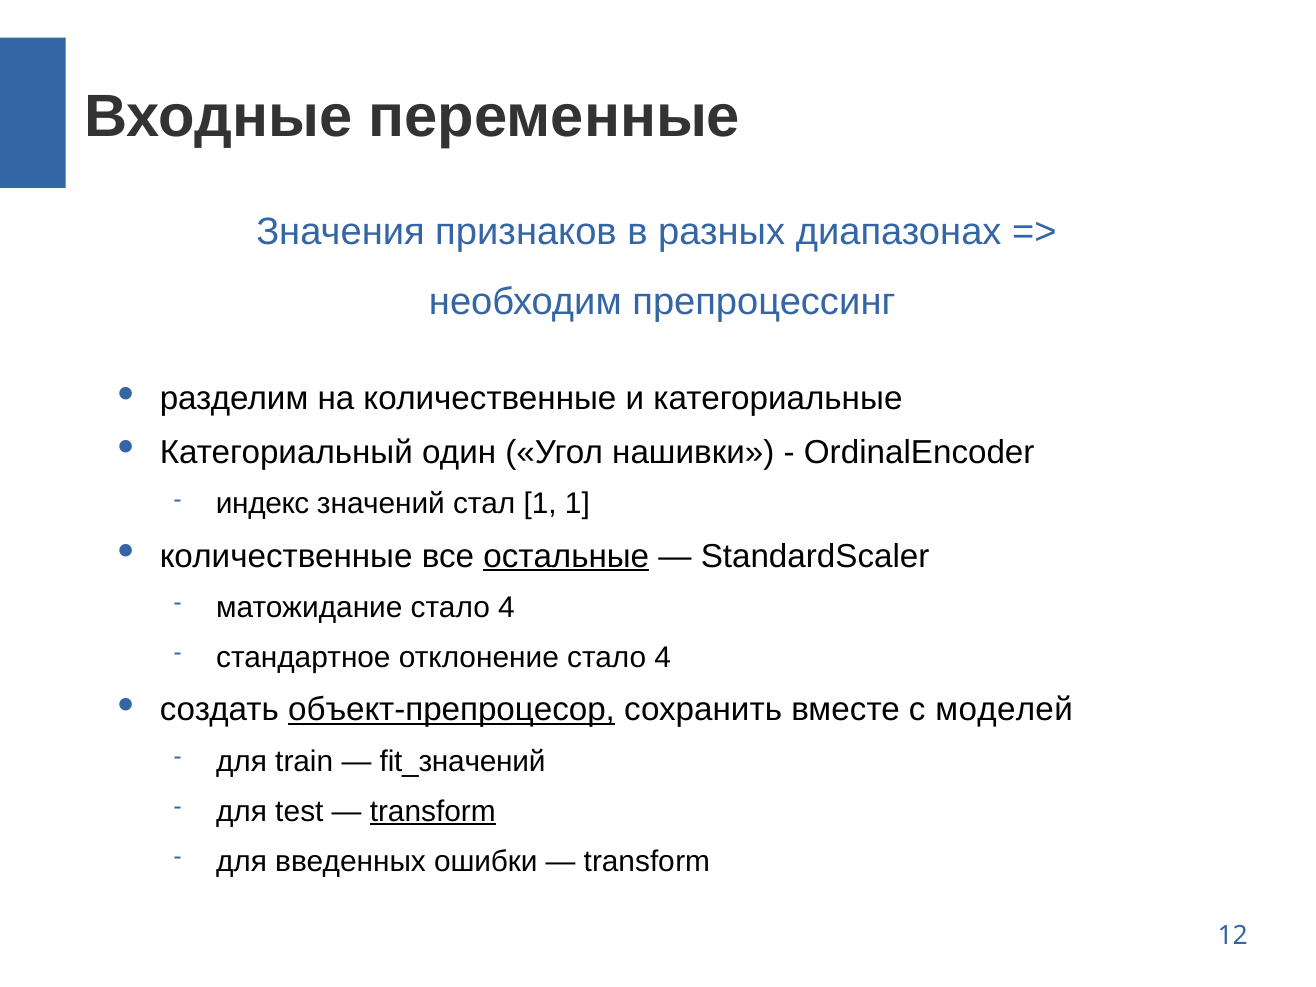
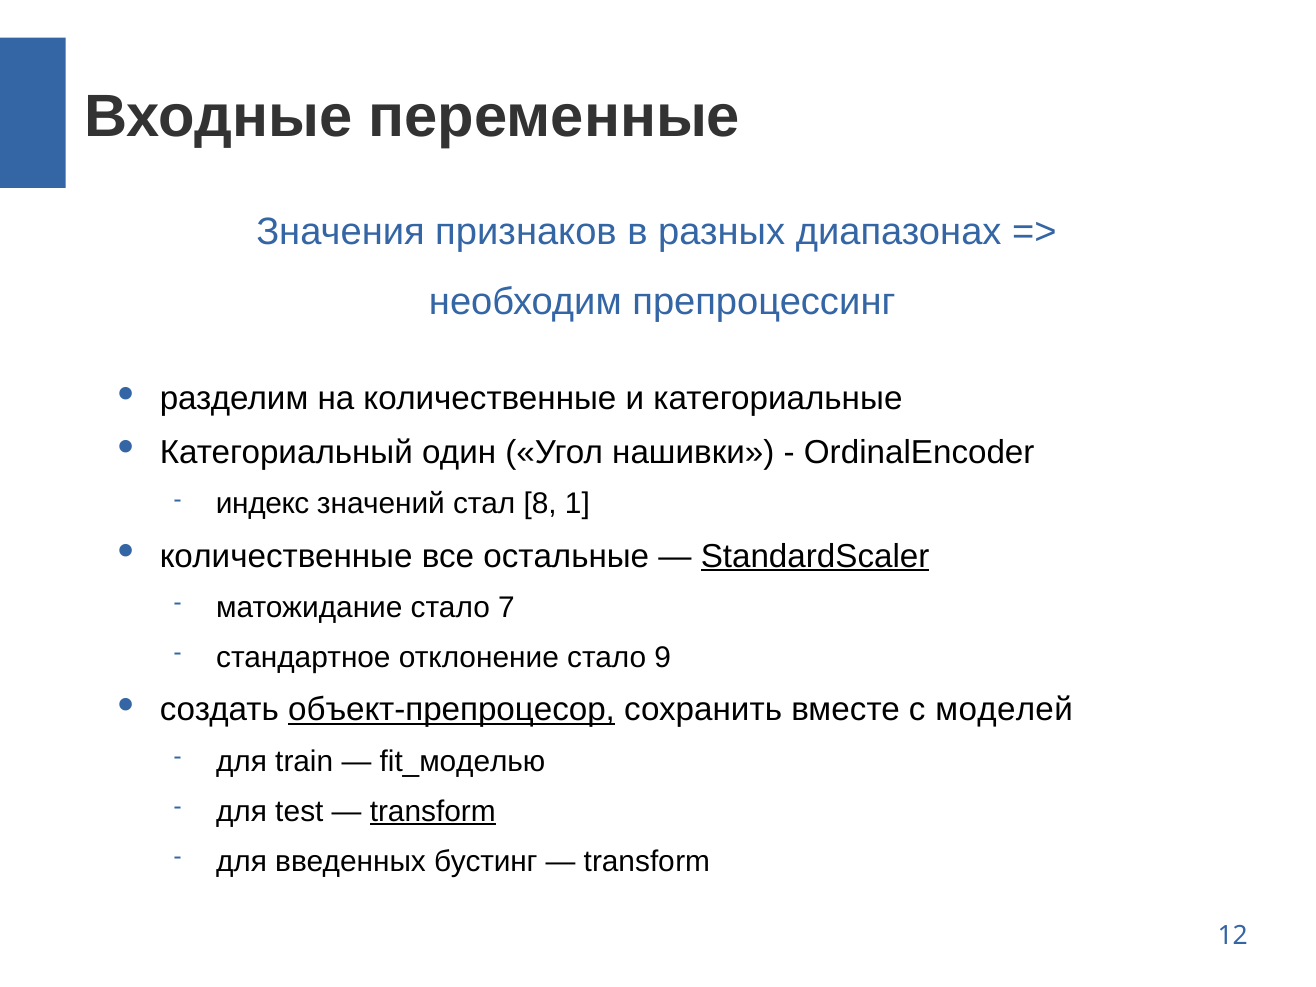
стал 1: 1 -> 8 (540, 504)
остальные underline: present -> none (566, 556)
StandardScaler underline: none -> present (815, 556)
матожидание стало 4: 4 -> 7 (506, 608)
отклонение стало 4: 4 -> 9 (663, 658)
fit_значений: fit_значений -> fit_моделью (463, 762)
ошибки: ошибки -> бустинг (486, 861)
